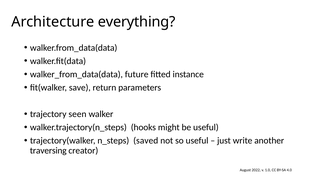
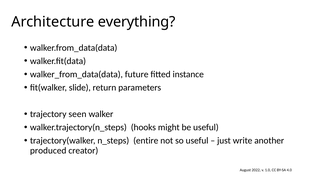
save: save -> slide (80, 87)
saved: saved -> entire (146, 140)
traversing: traversing -> produced (48, 150)
